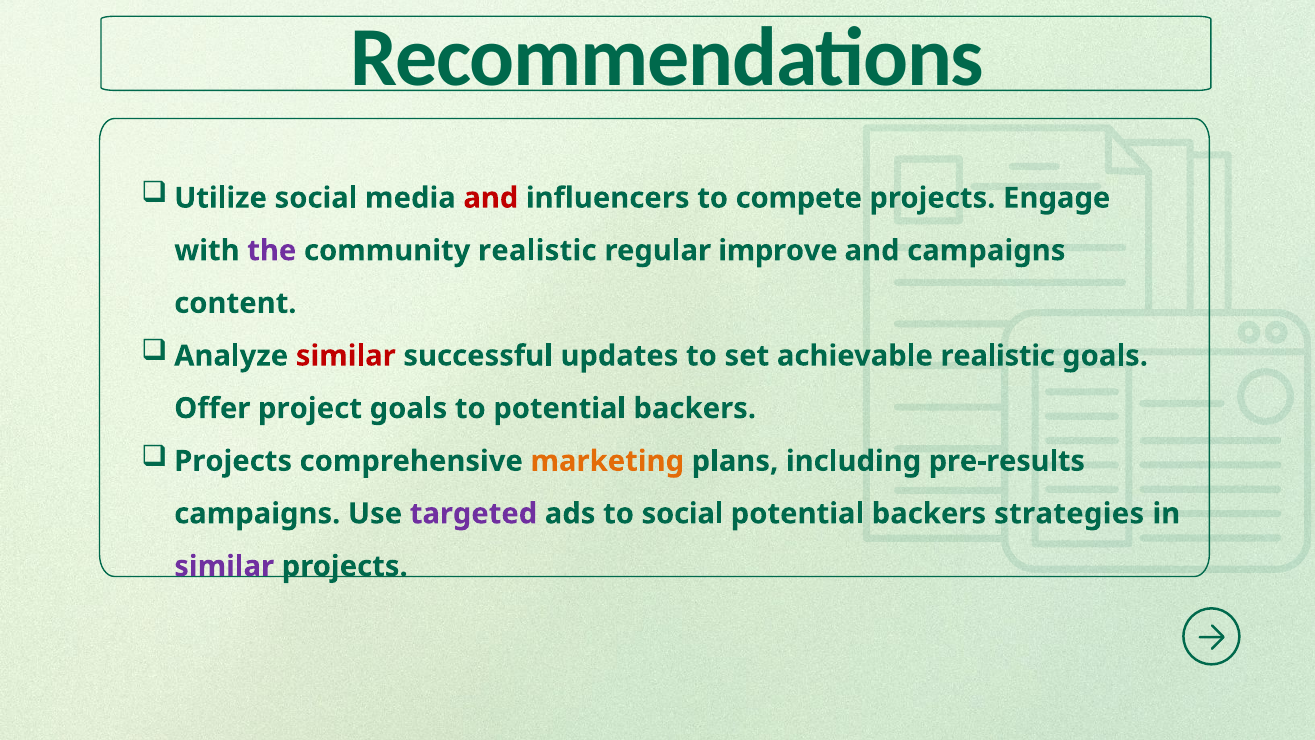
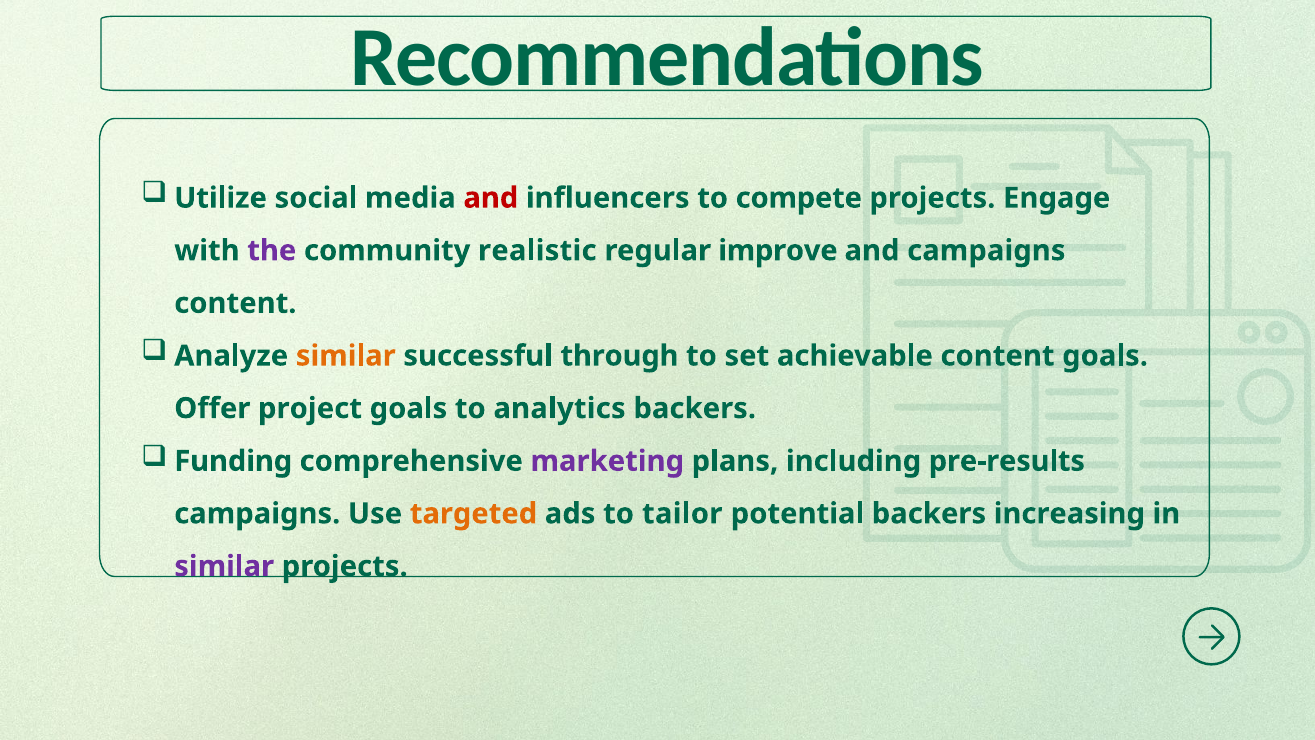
similar colour: red -> orange (346, 356)
updates: updates -> through (620, 356)
achievable realistic: realistic -> content (998, 356)
to potential: potential -> analytics (560, 408)
Projects: Projects -> Funding (233, 461)
marketing colour: orange -> purple (607, 461)
targeted colour: purple -> orange (473, 514)
to social: social -> tailor (682, 514)
strategies: strategies -> increasing (1069, 514)
